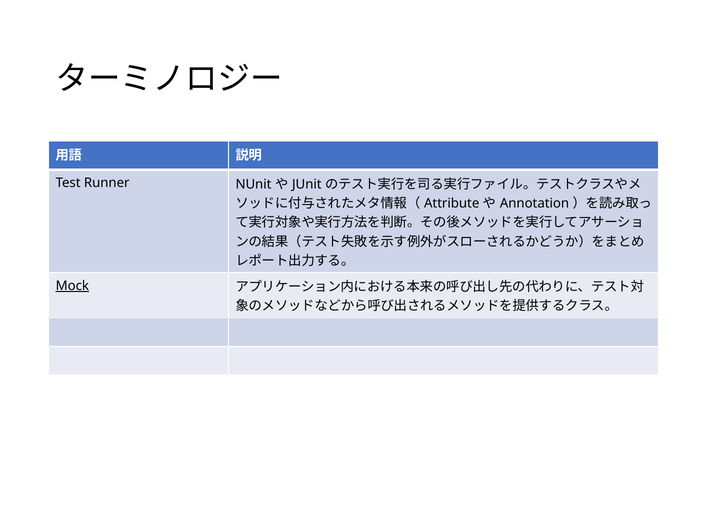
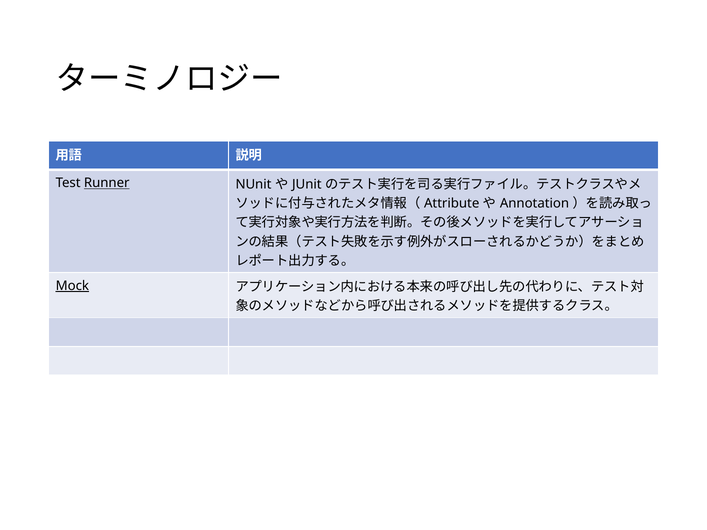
Runner underline: none -> present (107, 183)
